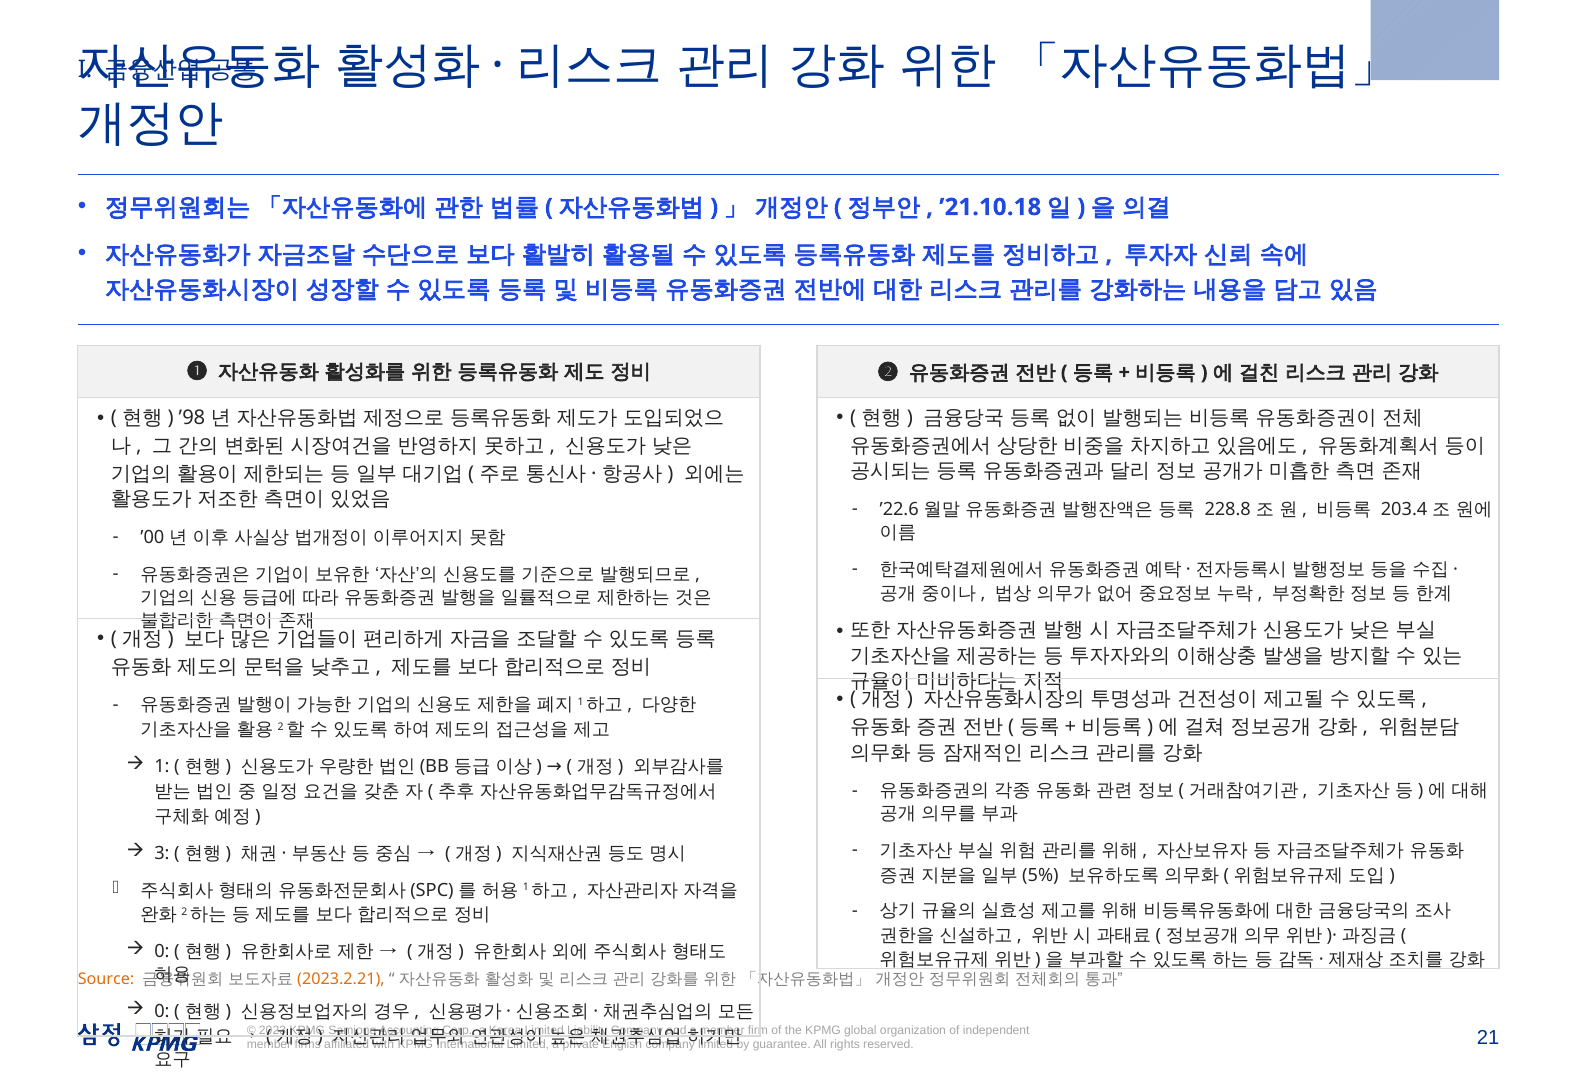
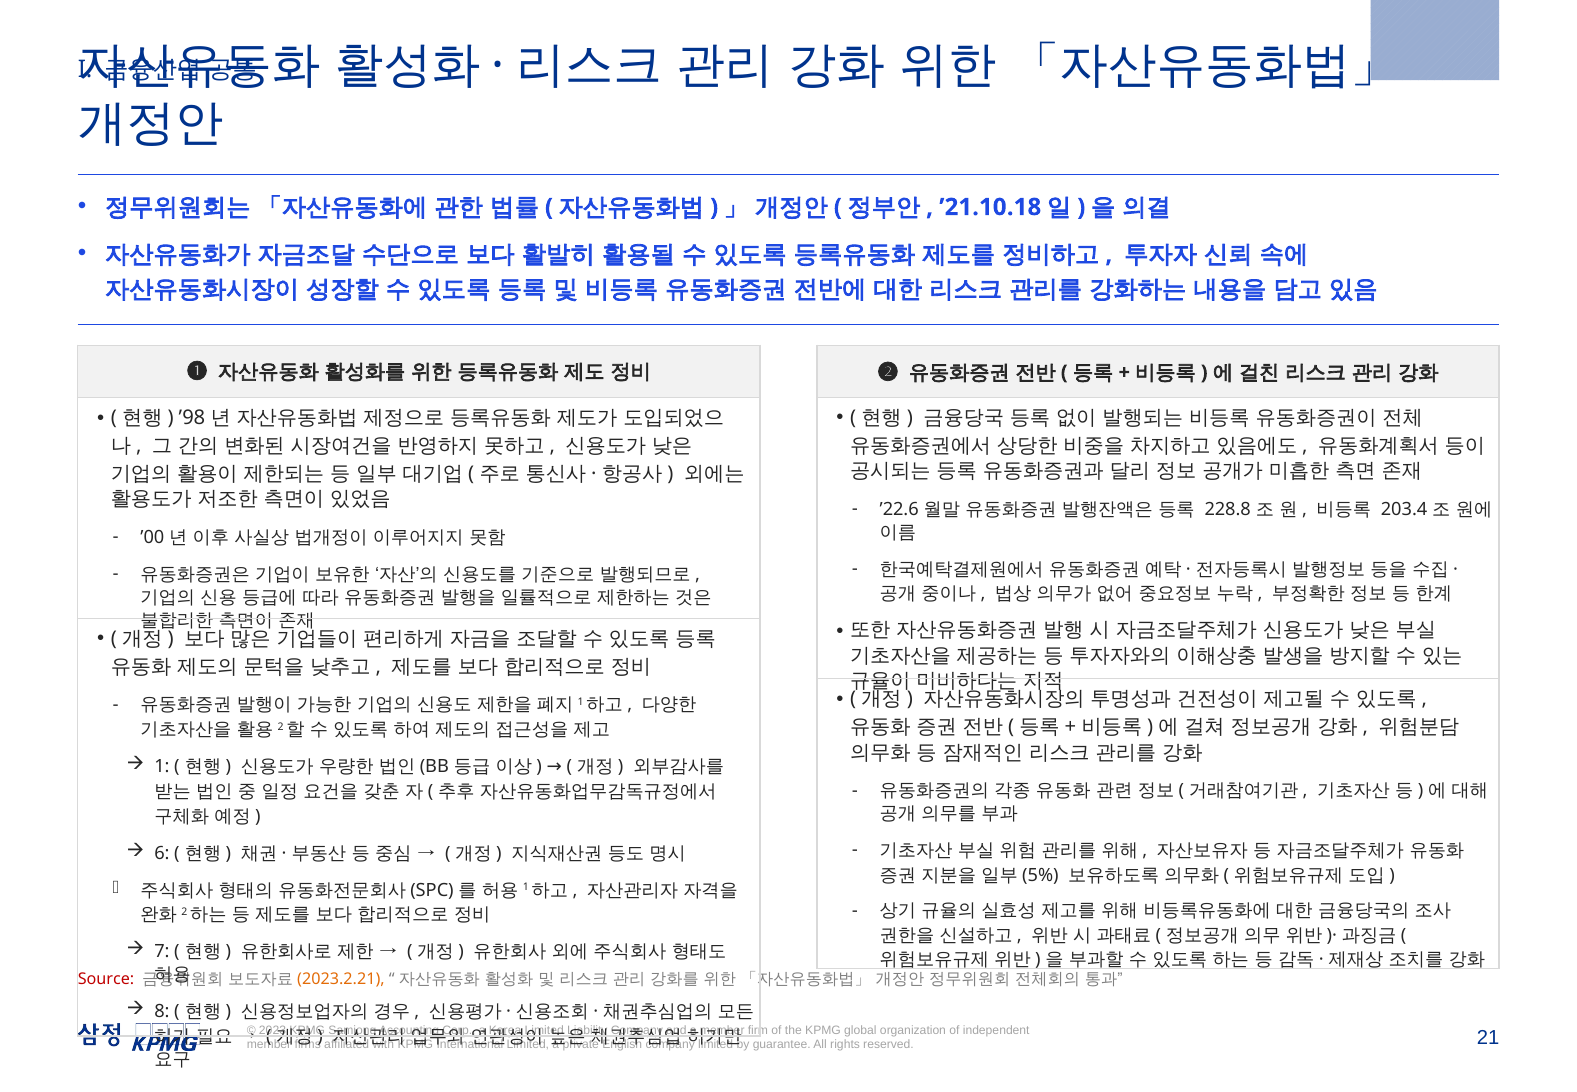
3: 3 -> 6 (162, 853)
0: 0 -> 7 (162, 951)
Source colour: orange -> red (106, 979)
0: 0 -> 8 (162, 1011)
